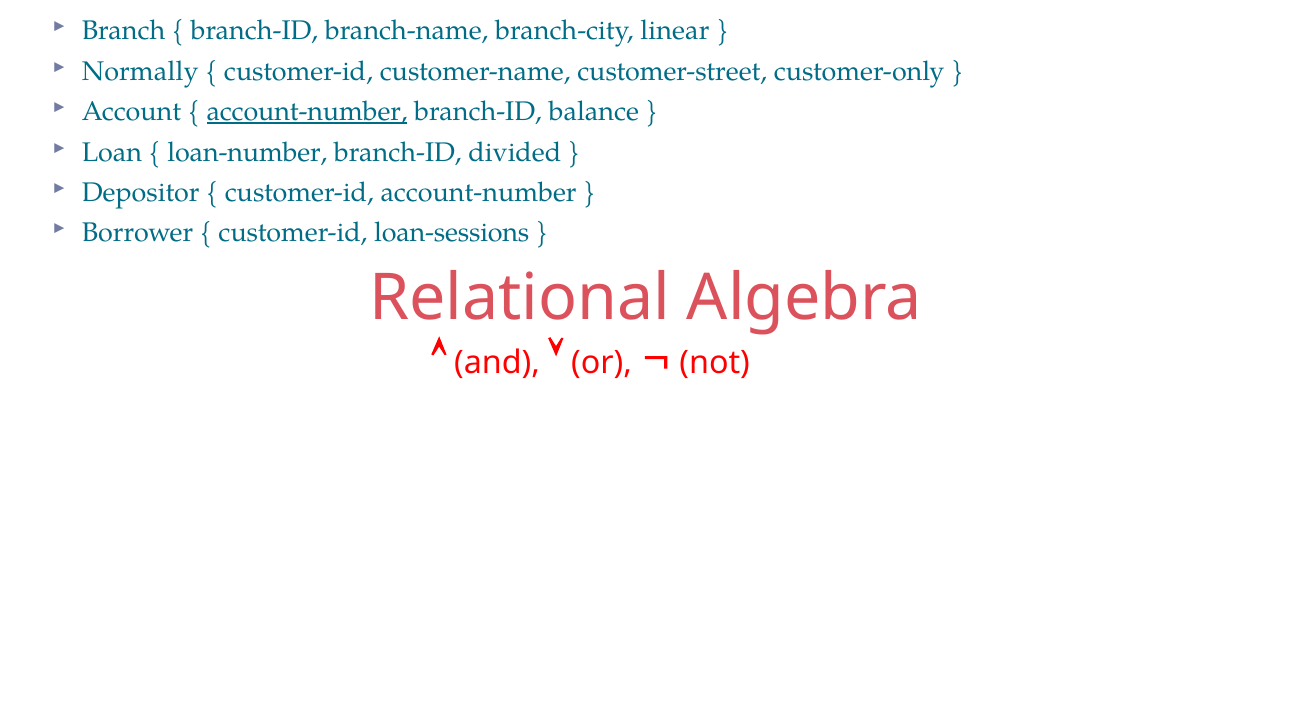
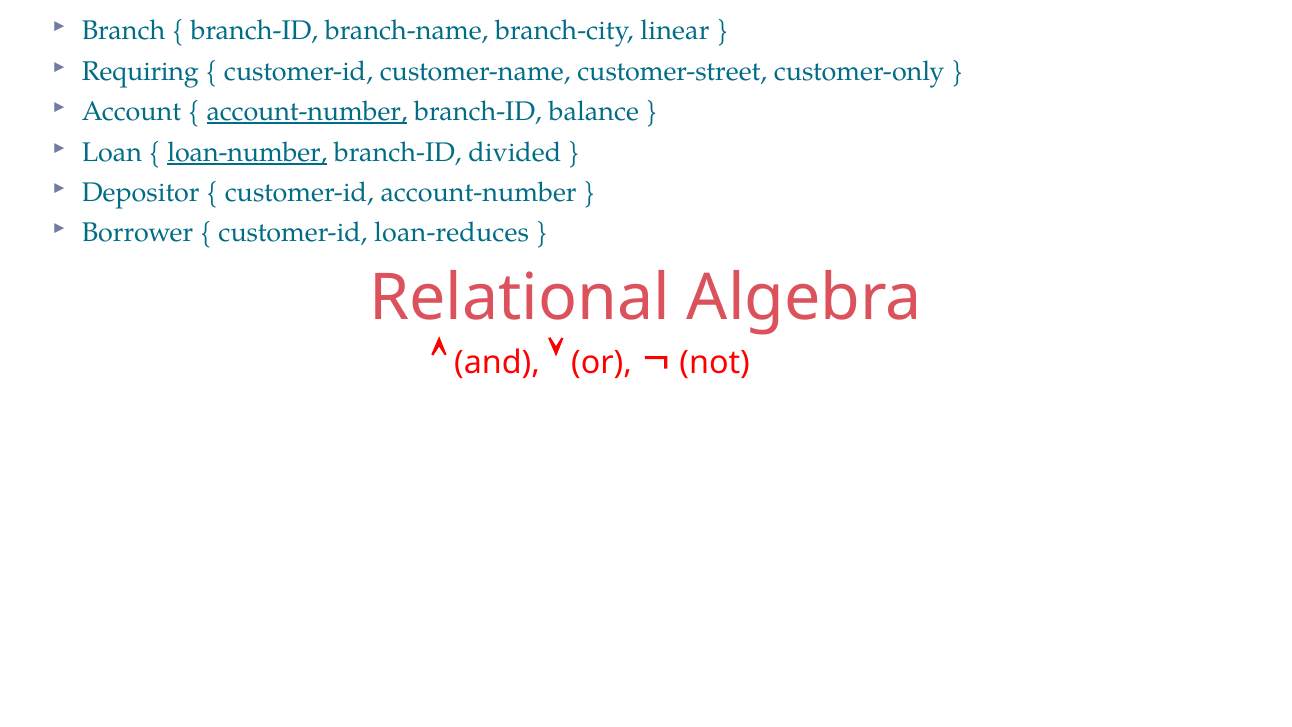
Normally: Normally -> Requiring (140, 71)
loan-number underline: none -> present (247, 152)
loan-sessions: loan-sessions -> loan-reduces (452, 233)
